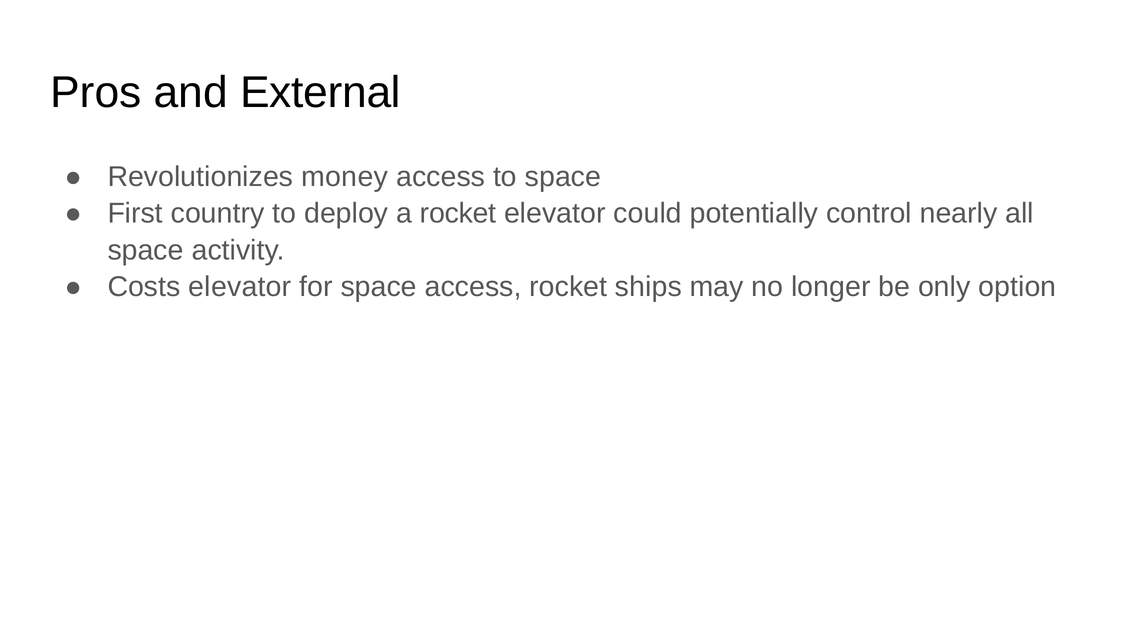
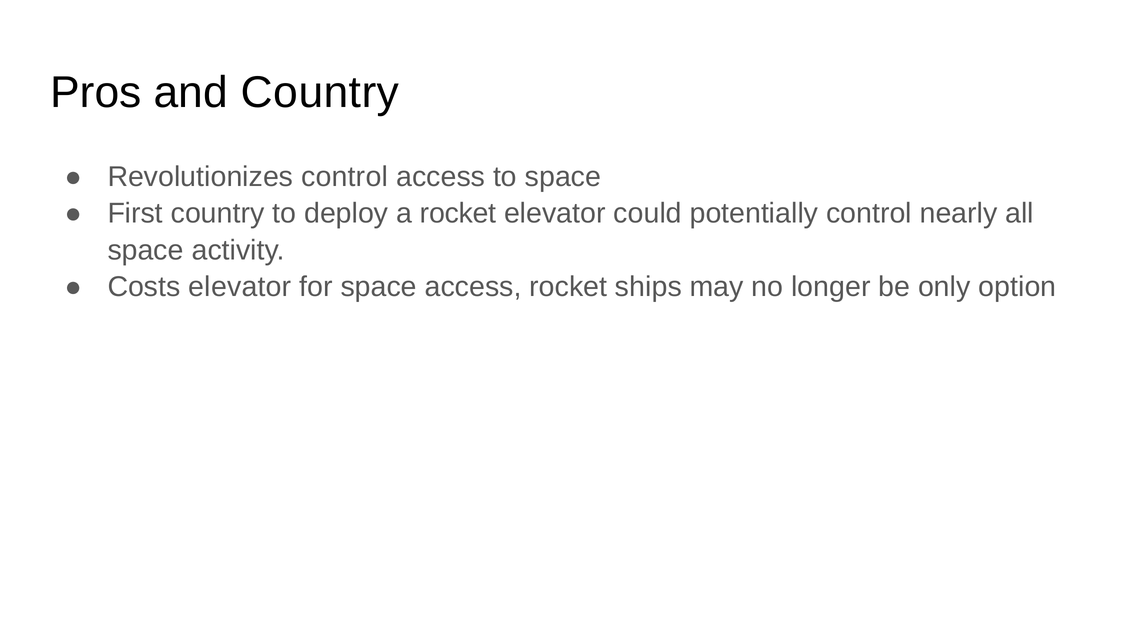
and External: External -> Country (320, 93)
Revolutionizes money: money -> control (345, 177)
